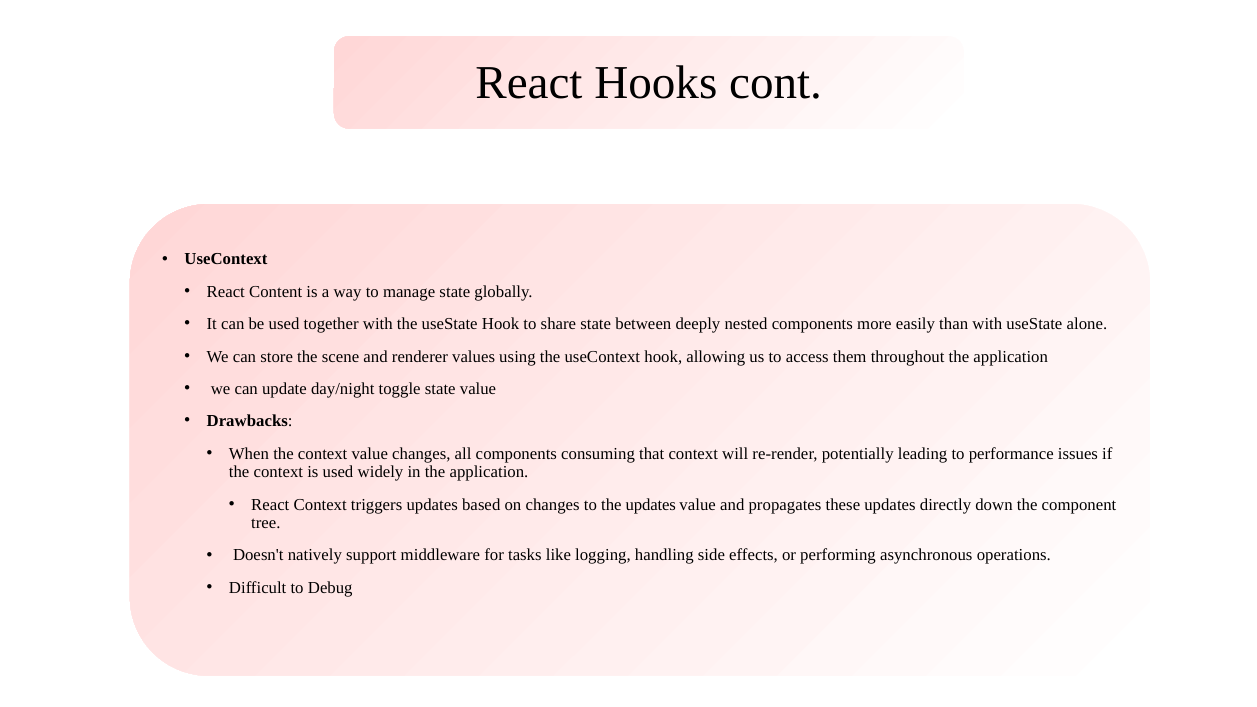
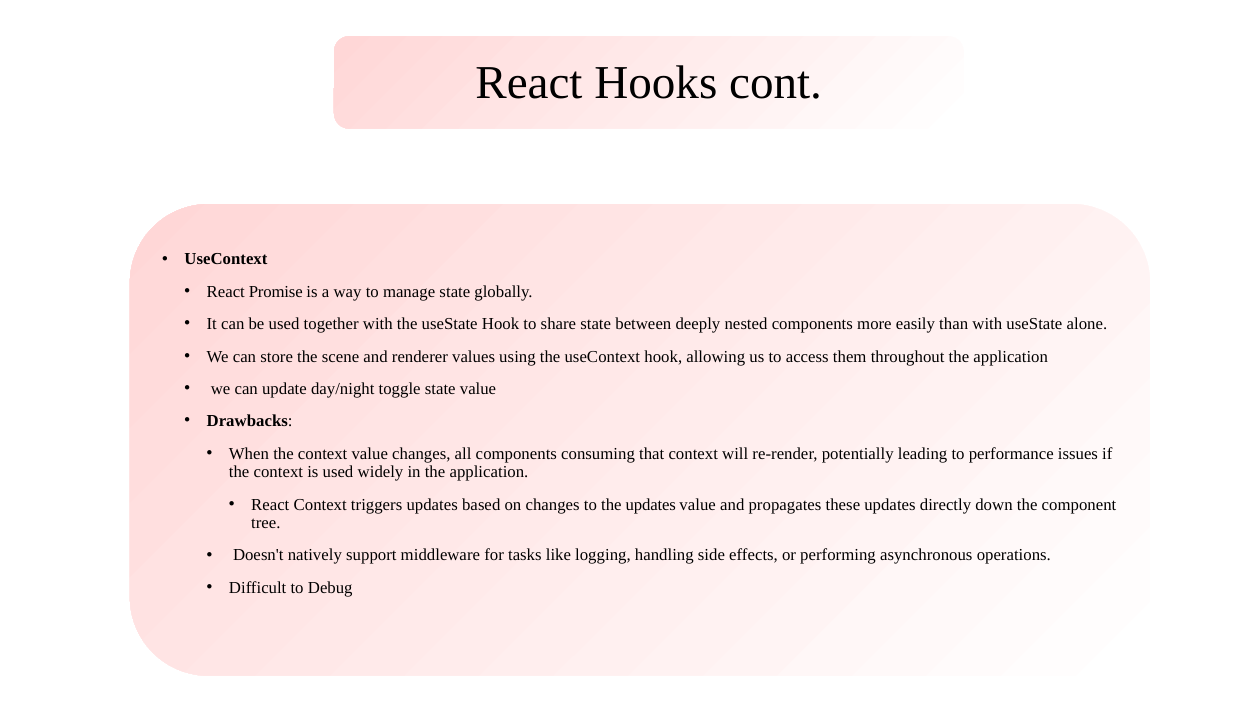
Content: Content -> Promise (276, 292)
